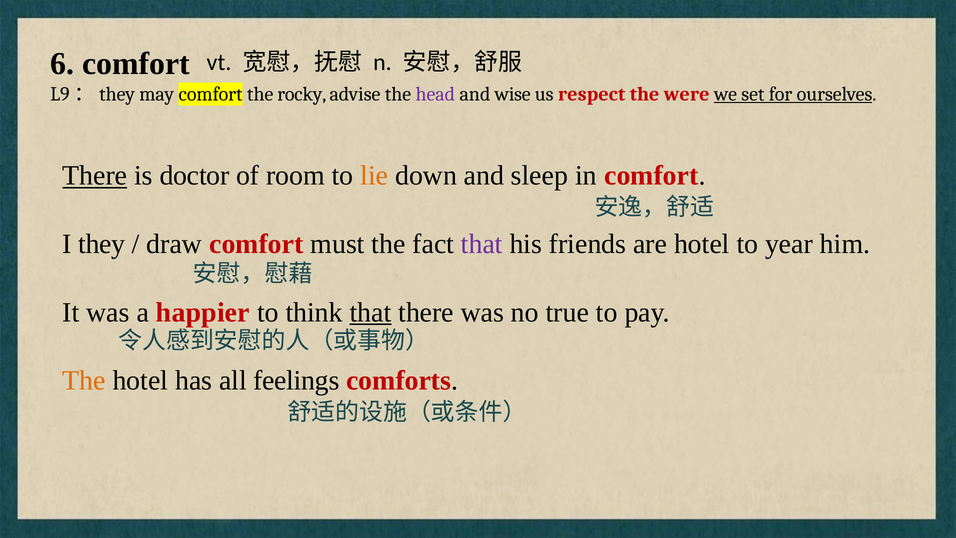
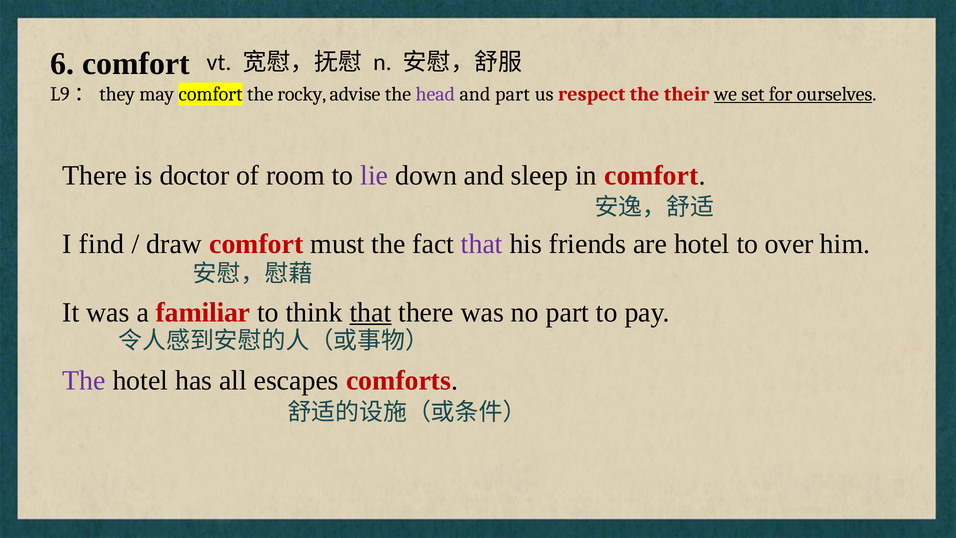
and wise: wise -> part (512, 94)
were: were -> their (687, 94)
There underline: present -> none (95, 176)
lie colour: orange -> purple (374, 176)
they: they -> find (102, 244)
year: year -> over (789, 244)
happier: happier -> familiar (203, 312)
no true: true -> part (567, 312)
The colour: orange -> purple (84, 381)
feelings: feelings -> escapes (296, 381)
